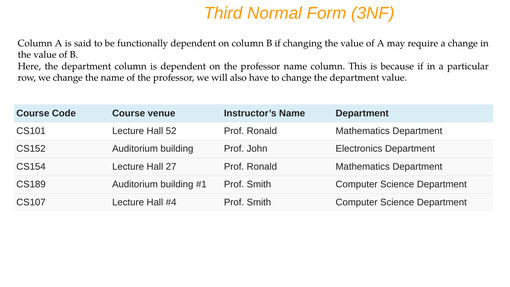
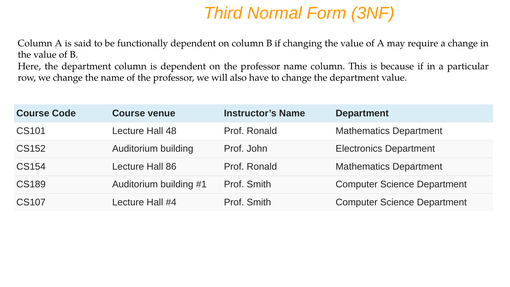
52: 52 -> 48 (171, 131)
27: 27 -> 86 (171, 167)
